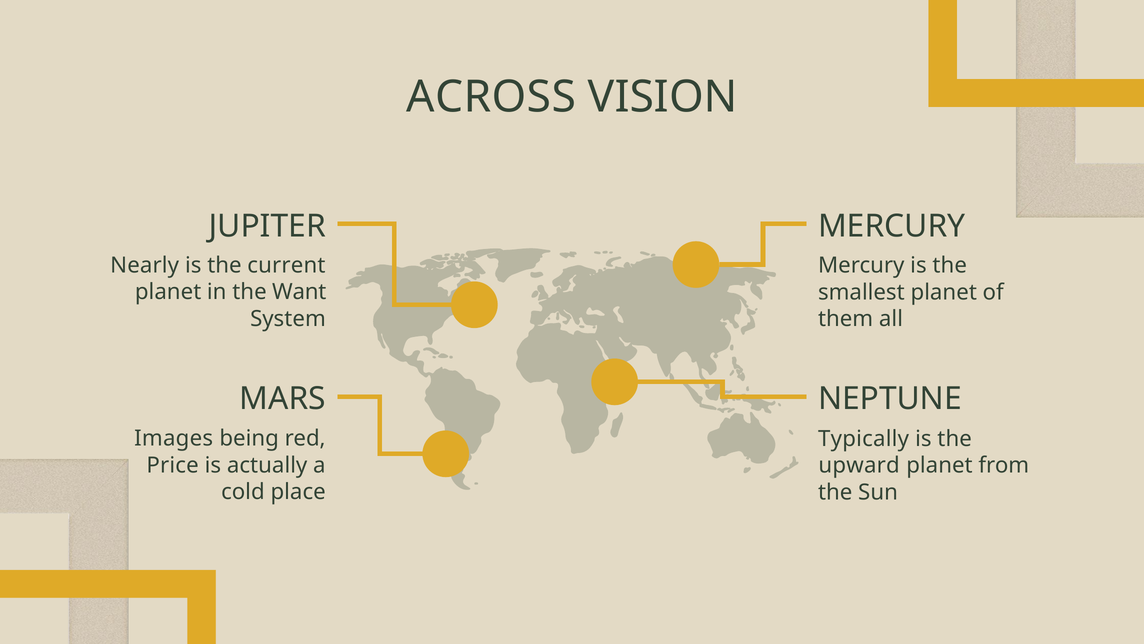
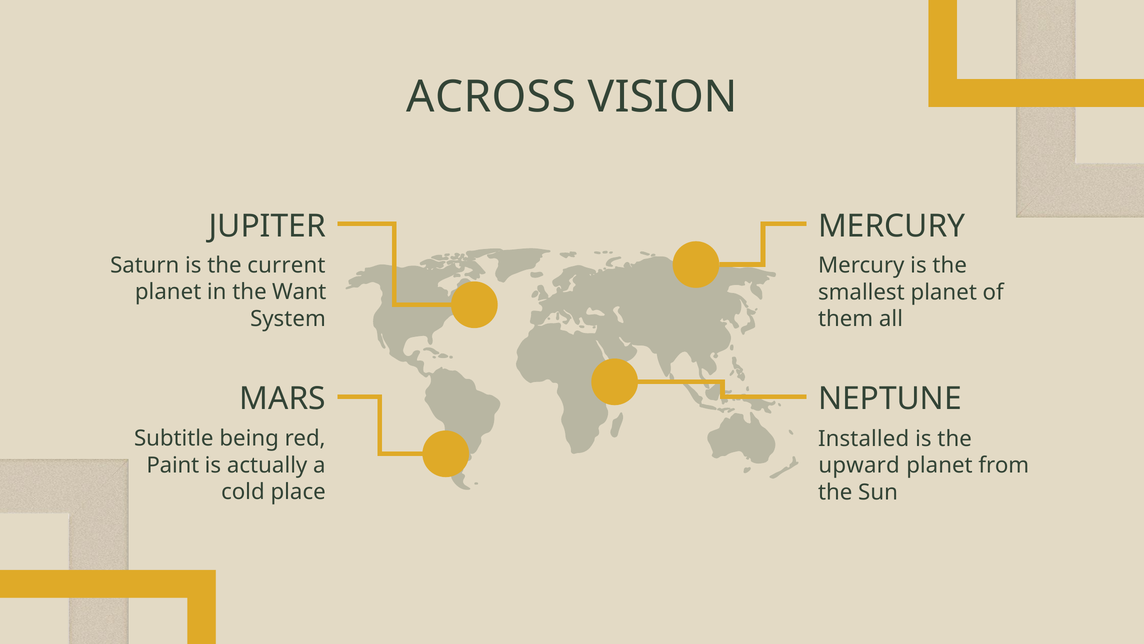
Nearly: Nearly -> Saturn (145, 265)
Images: Images -> Subtitle (174, 438)
Typically: Typically -> Installed (864, 438)
Price: Price -> Paint (173, 465)
